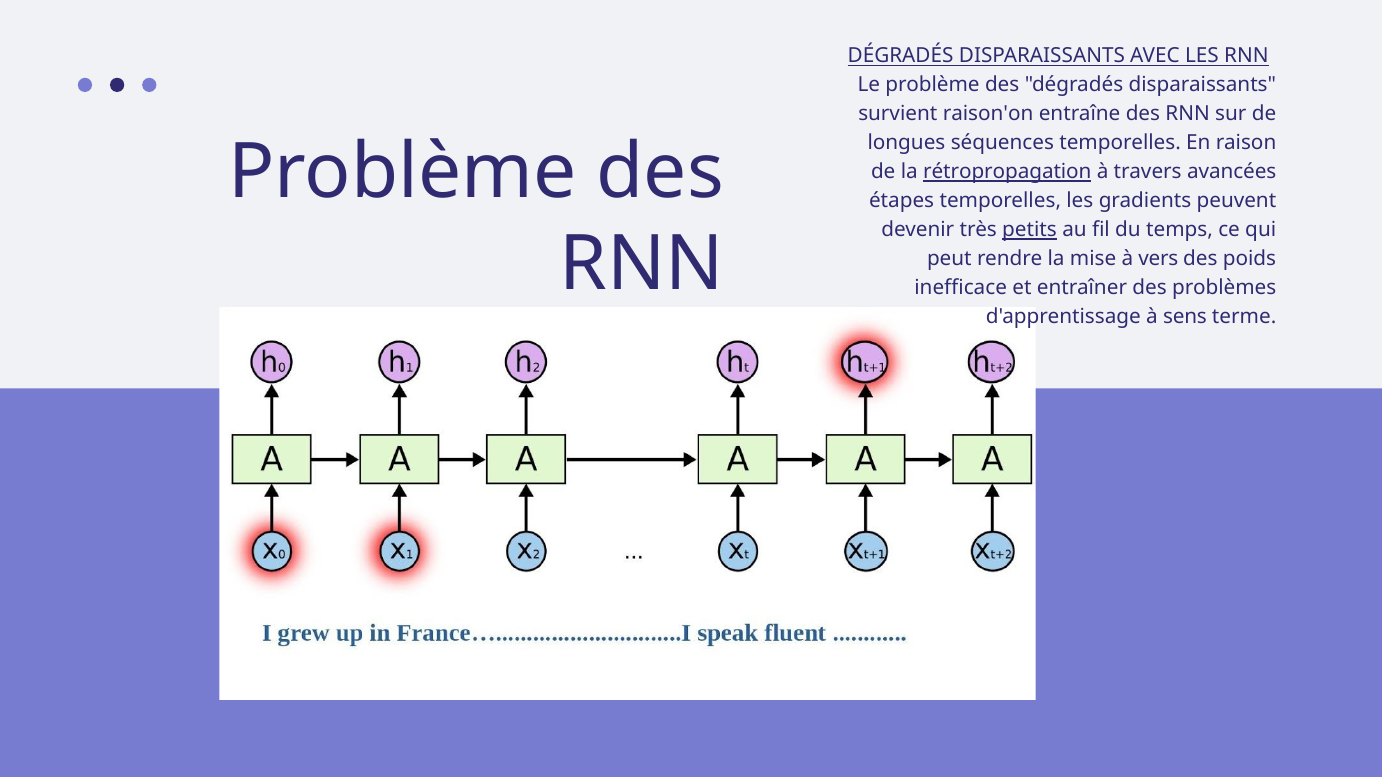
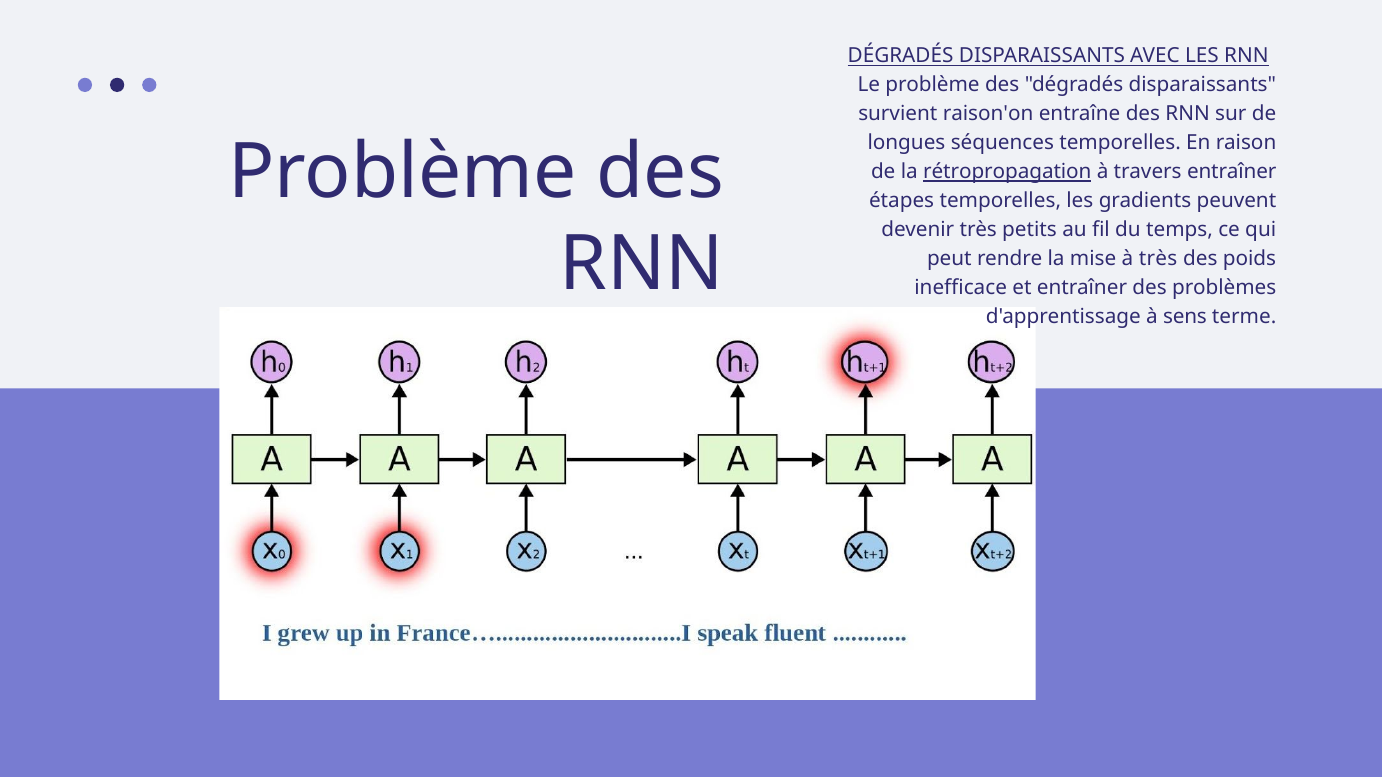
travers avancées: avancées -> entraîner (1232, 172)
petits underline: present -> none (1030, 230)
à vers: vers -> très (1158, 259)
